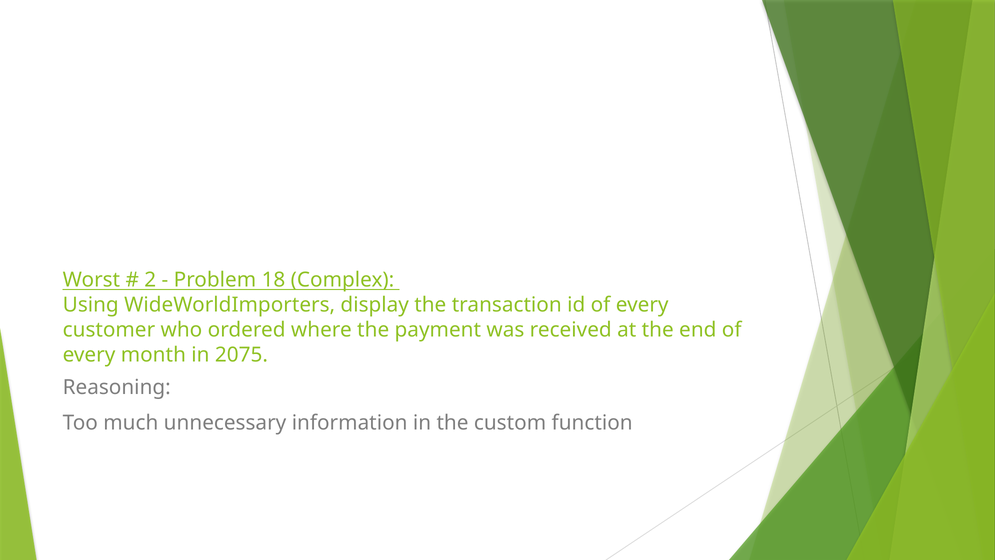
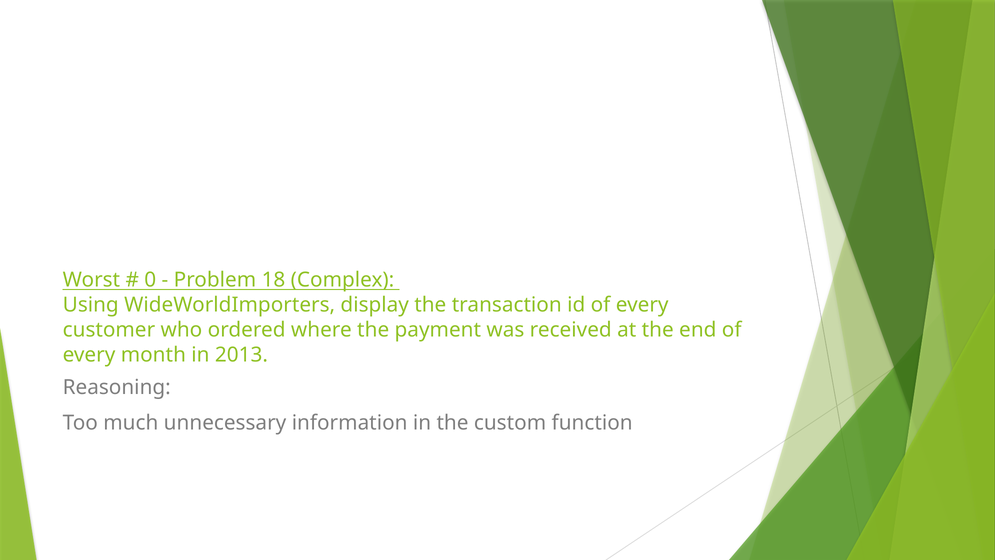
2: 2 -> 0 (150, 280)
2075: 2075 -> 2013 (241, 355)
